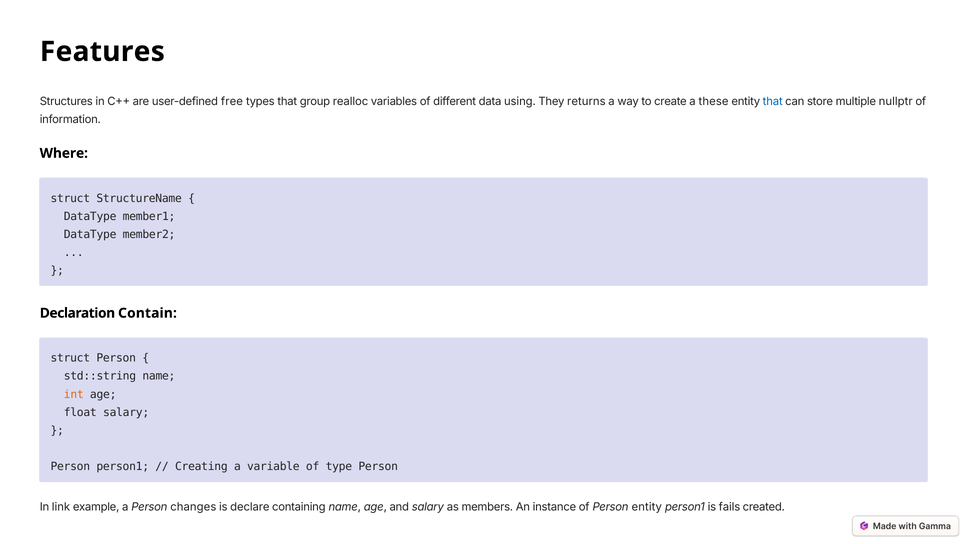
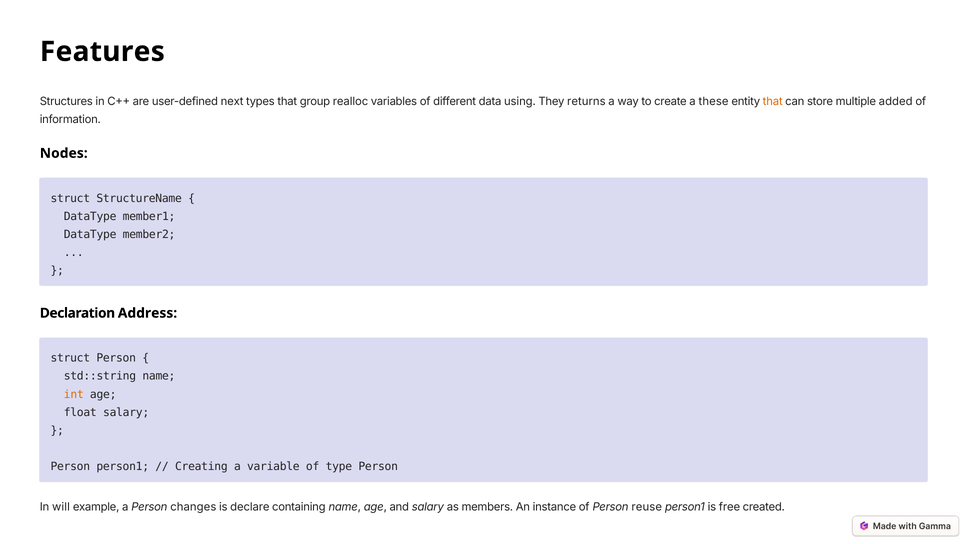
free: free -> next (232, 102)
that colour: blue -> orange (773, 102)
nullptr: nullptr -> added (896, 102)
Where: Where -> Nodes (64, 153)
Contain: Contain -> Address (147, 313)
link: link -> will (61, 507)
Person entity: entity -> reuse (647, 507)
fails: fails -> free (729, 507)
